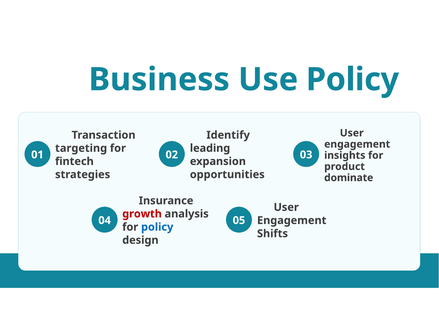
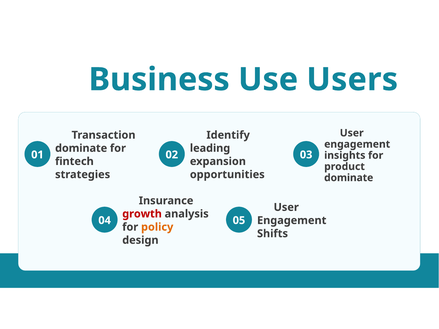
Use Policy: Policy -> Users (352, 80)
targeting: targeting -> dominate (81, 148)
policy colour: blue -> orange (157, 227)
